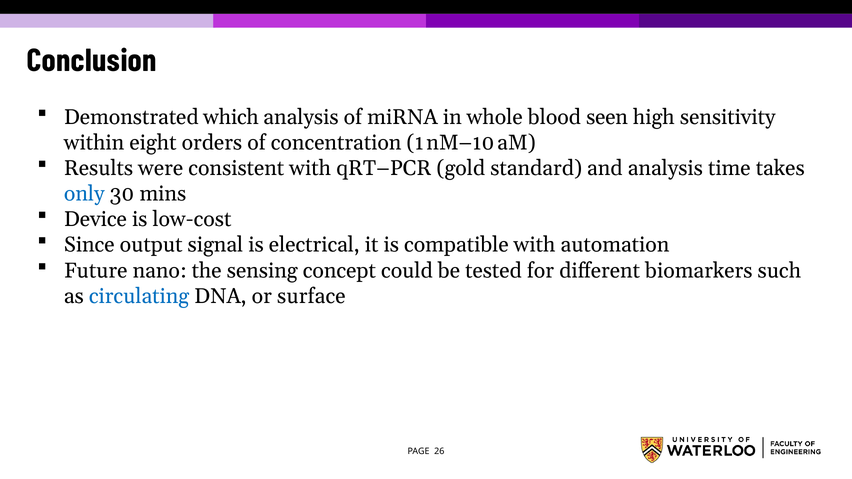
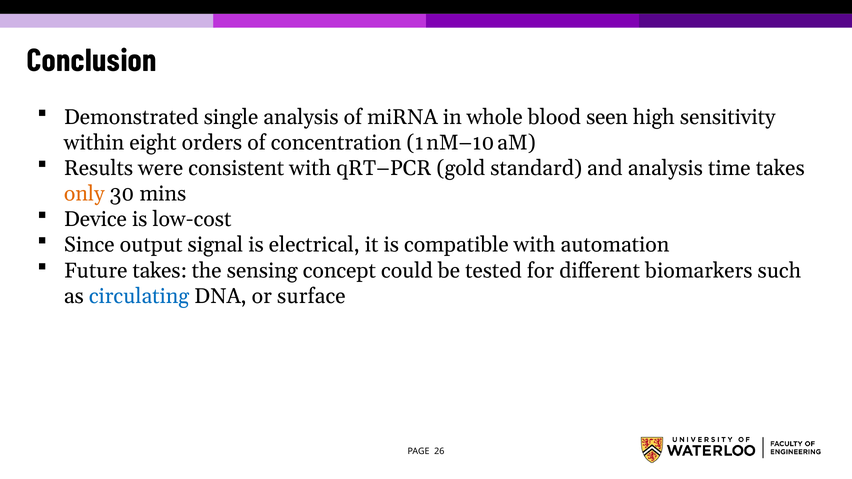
which: which -> single (231, 117)
only colour: blue -> orange (84, 194)
Future nano: nano -> takes (160, 271)
